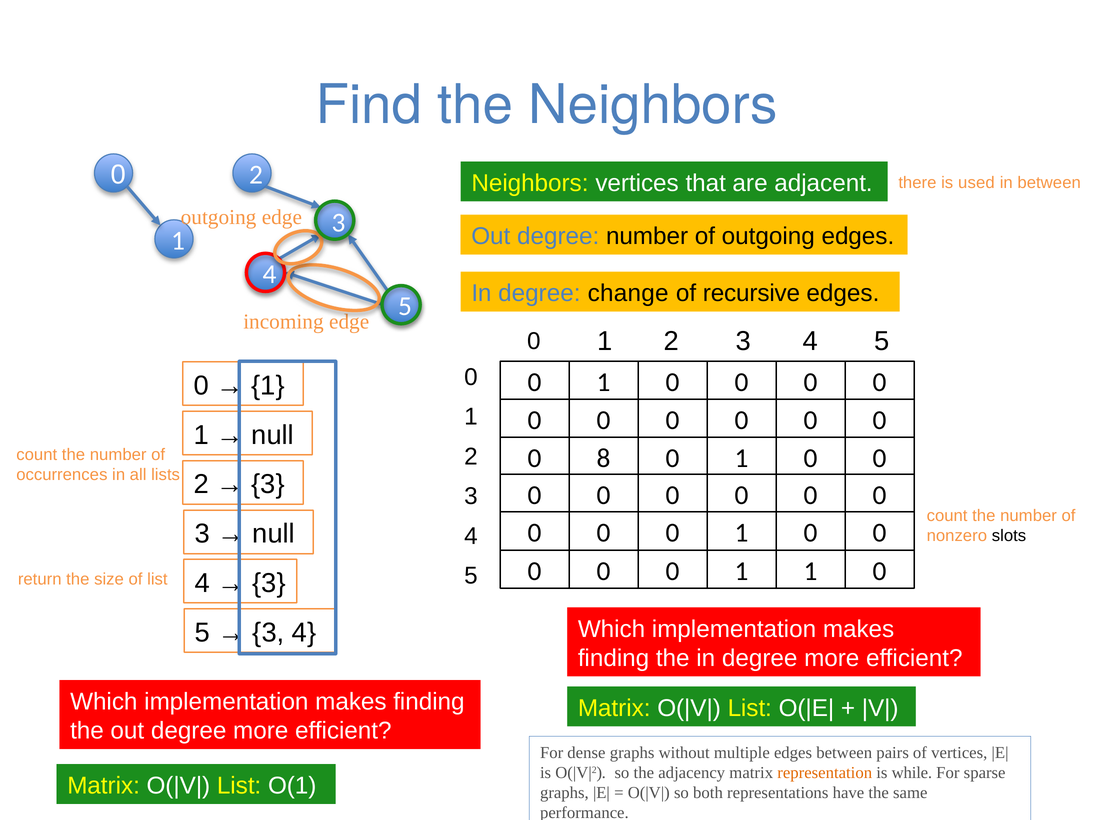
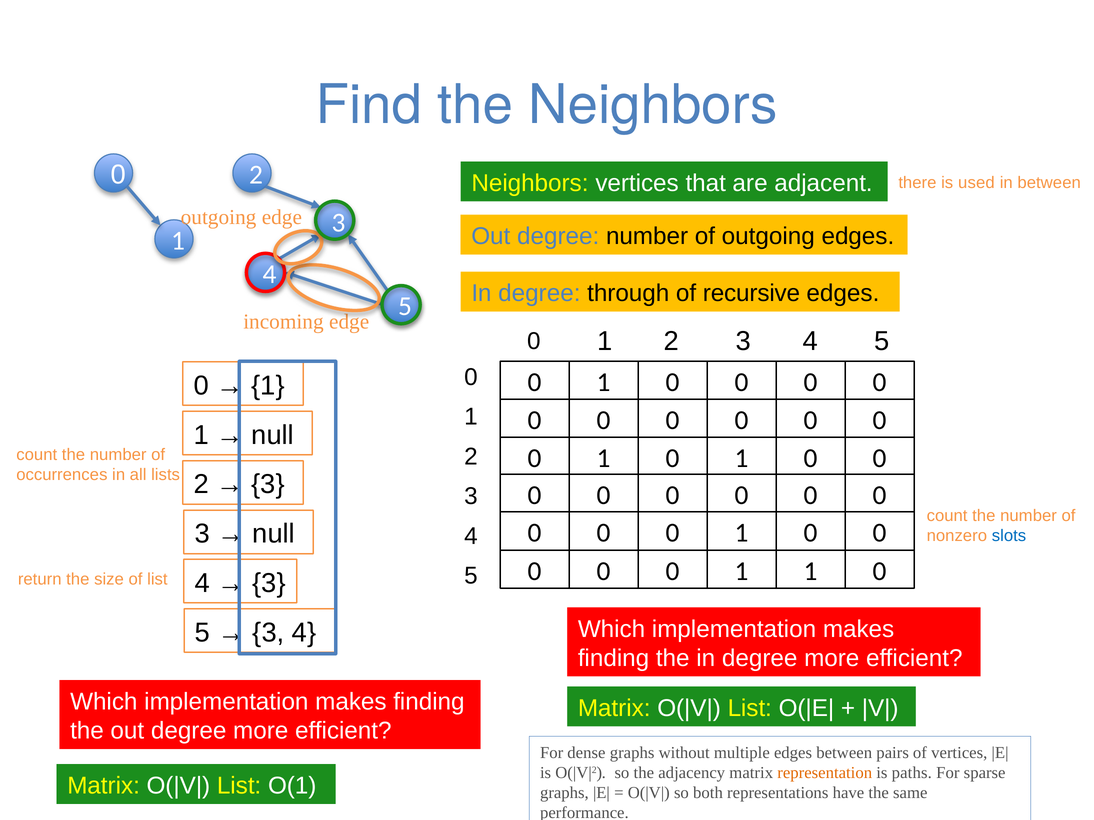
change: change -> through (628, 293)
8: 8 -> 1 (604, 458)
slots colour: black -> blue (1009, 536)
while: while -> paths (912, 773)
